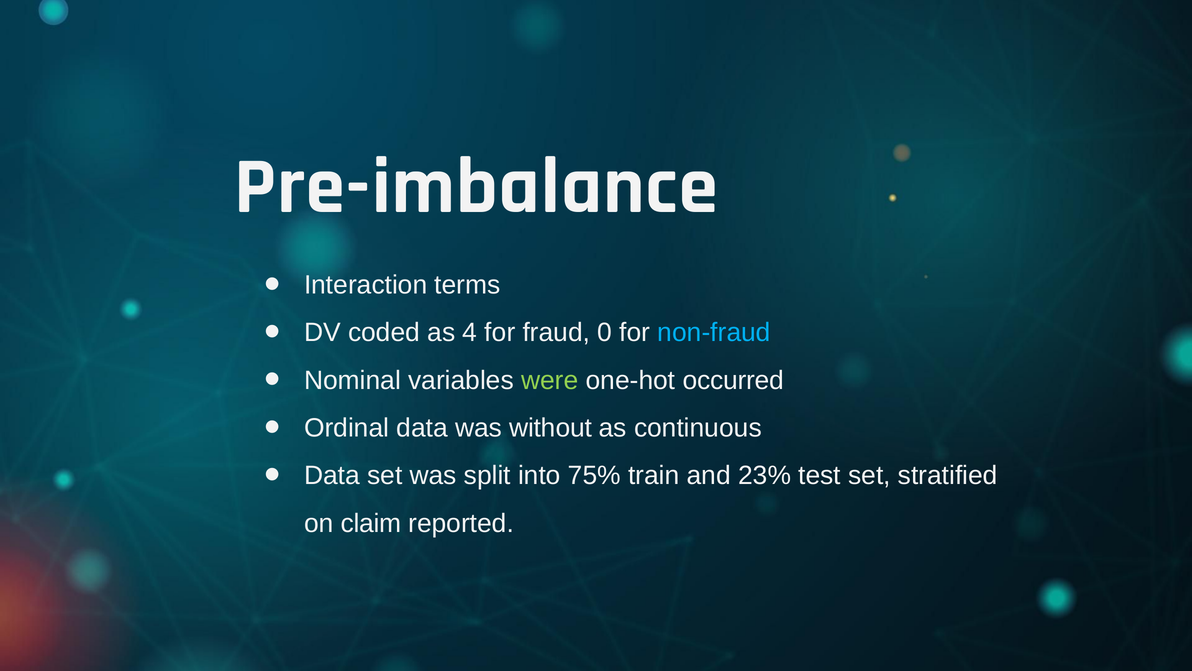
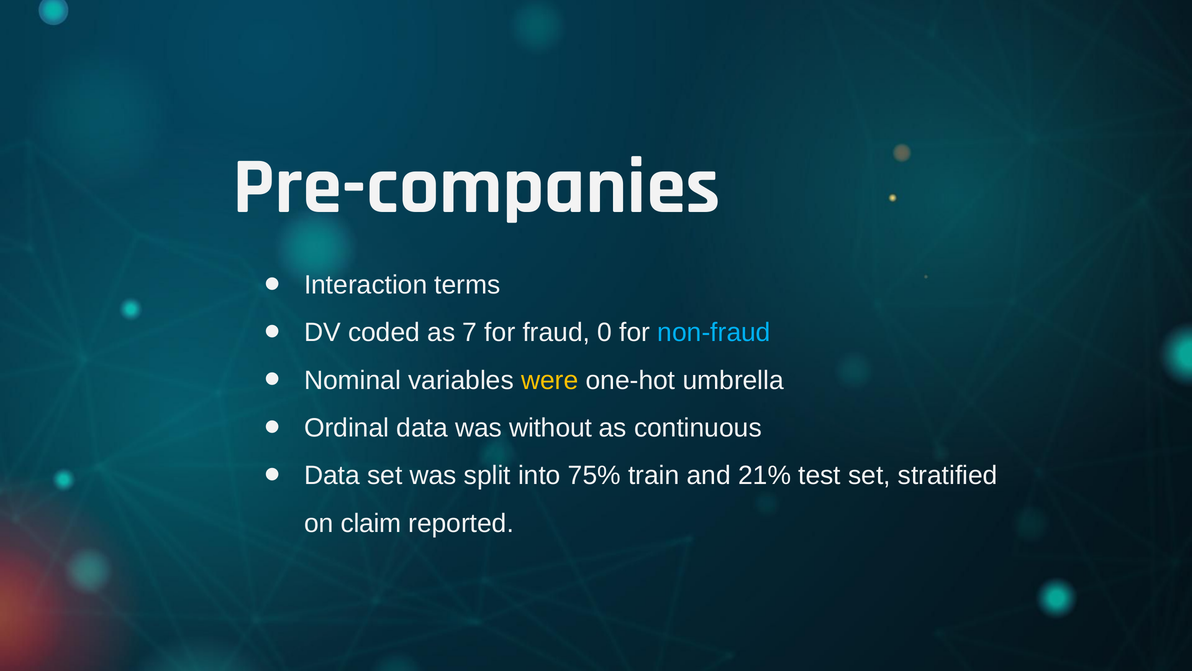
Pre-imbalance: Pre-imbalance -> Pre-companies (477, 186)
4: 4 -> 7 (470, 332)
were colour: light green -> yellow (550, 380)
occurred: occurred -> umbrella (733, 380)
23%: 23% -> 21% (765, 475)
